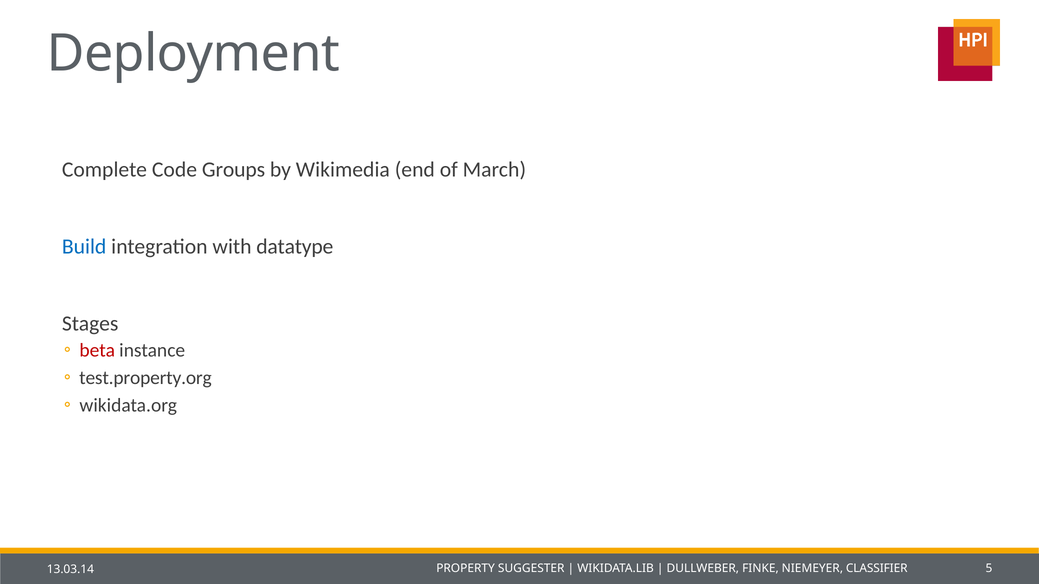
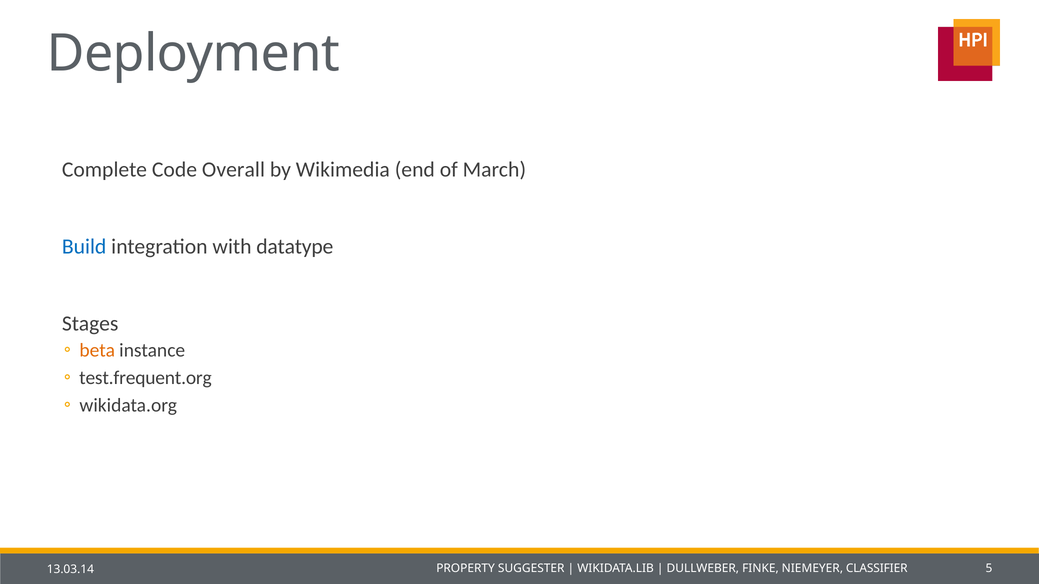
Groups: Groups -> Overall (233, 170)
beta colour: red -> orange (97, 350)
test.property.org: test.property.org -> test.frequent.org (145, 378)
